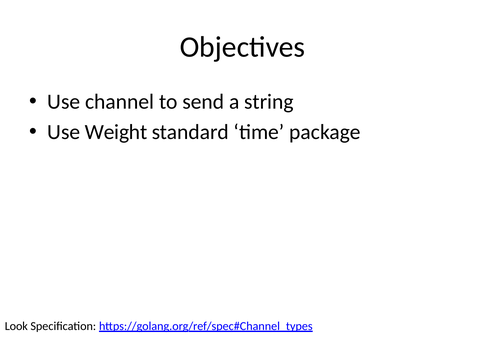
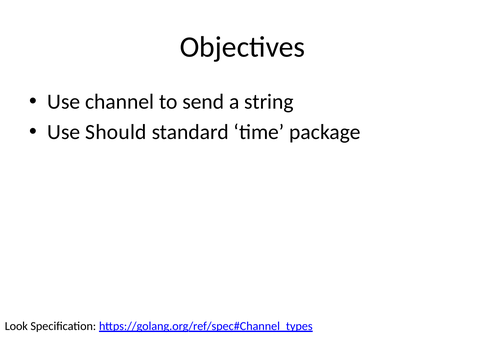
Weight: Weight -> Should (116, 132)
